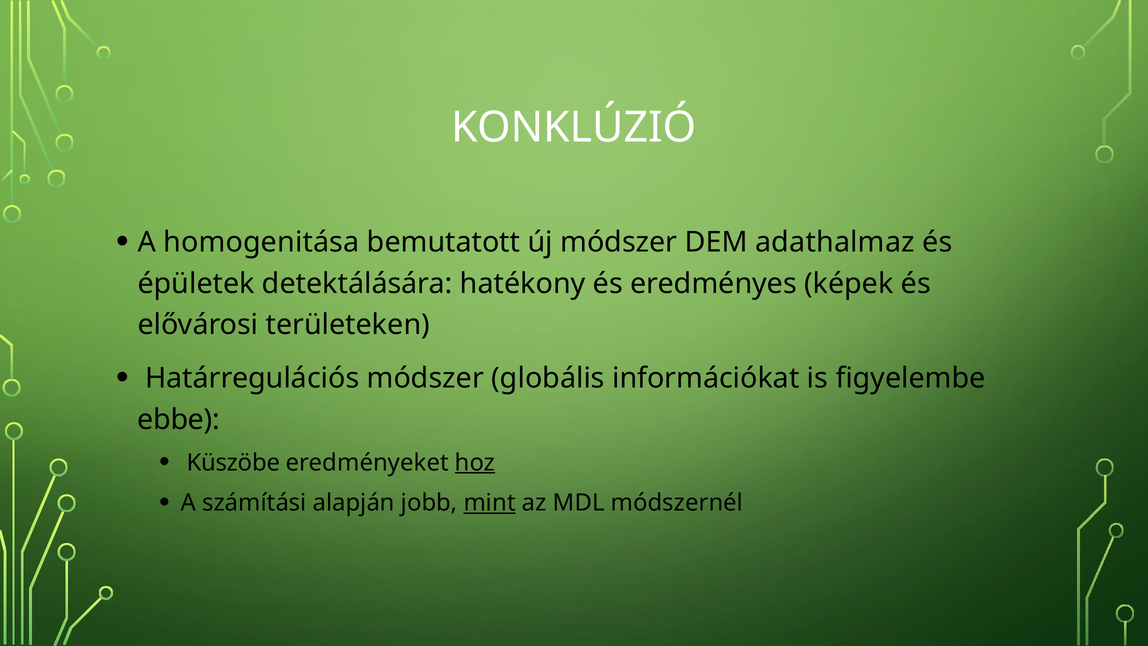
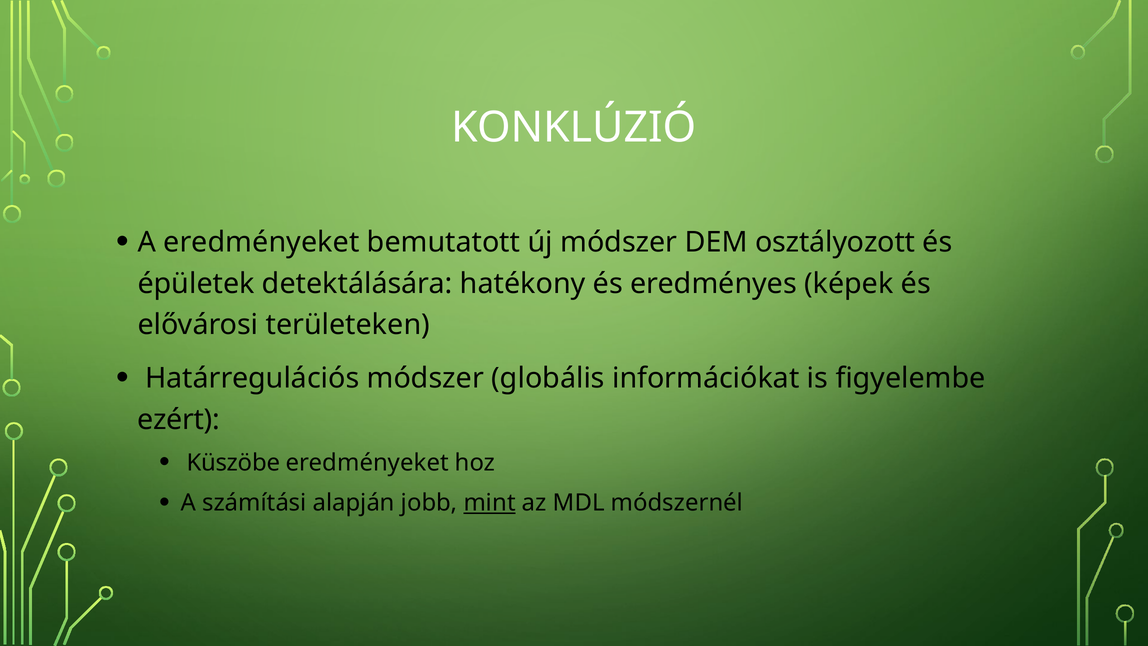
A homogenitása: homogenitása -> eredményeket (261, 242)
adathalmaz: adathalmaz -> osztályozott (835, 242)
ebbe: ebbe -> ezért (179, 419)
hoz underline: present -> none (475, 462)
